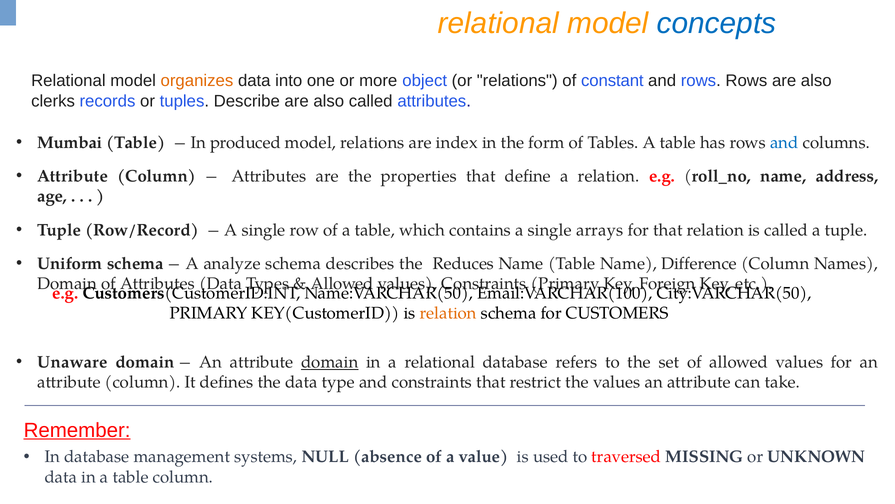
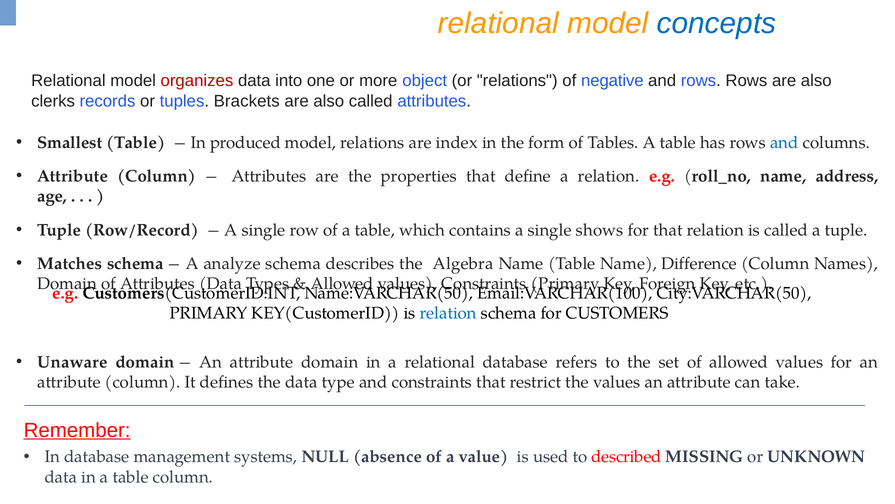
organizes colour: orange -> red (197, 81)
constant: constant -> negative (612, 81)
Describe: Describe -> Brackets (247, 101)
Mumbai: Mumbai -> Smallest (70, 142)
arrays: arrays -> shows (600, 230)
Uniform: Uniform -> Matches (70, 263)
Reduces: Reduces -> Algebra (463, 263)
relation colour: orange -> blue (448, 313)
domain underline: present -> none (330, 362)
traversed: traversed -> described (626, 456)
